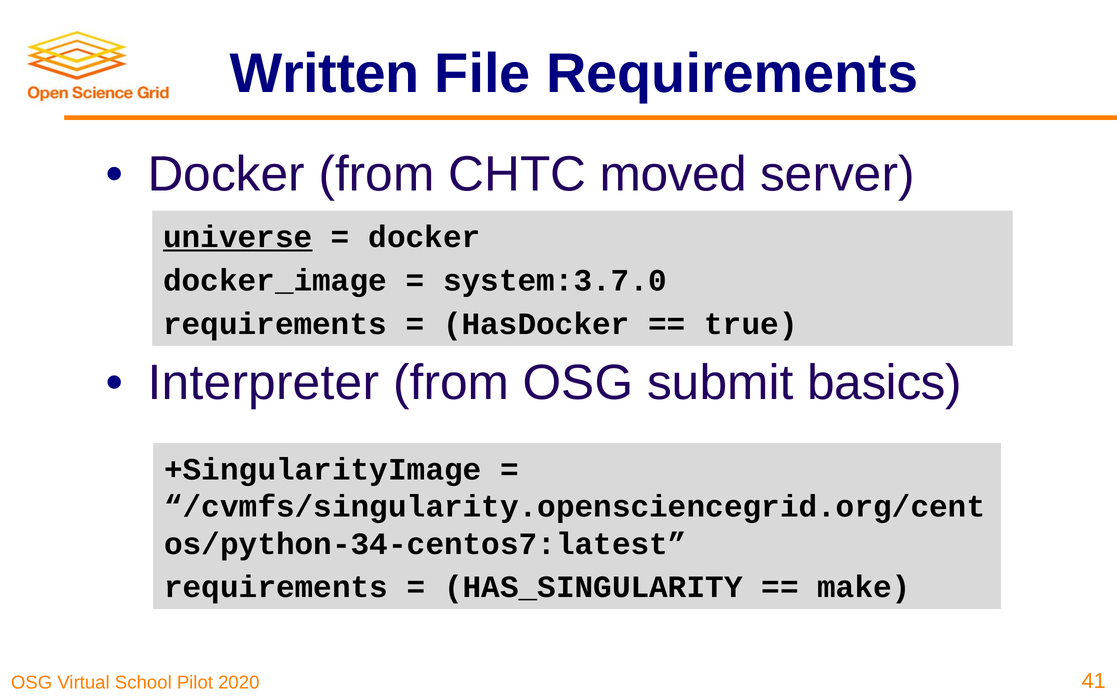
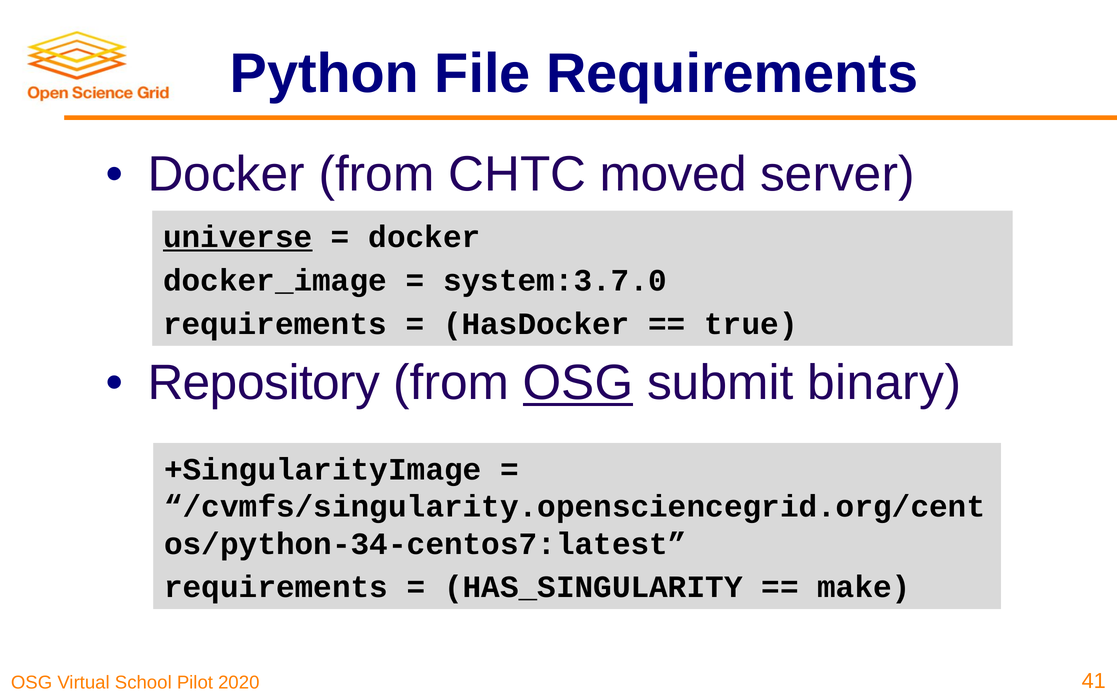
Written: Written -> Python (324, 74)
Interpreter: Interpreter -> Repository (264, 383)
OSG underline: none -> present (578, 383)
basics: basics -> binary (884, 383)
